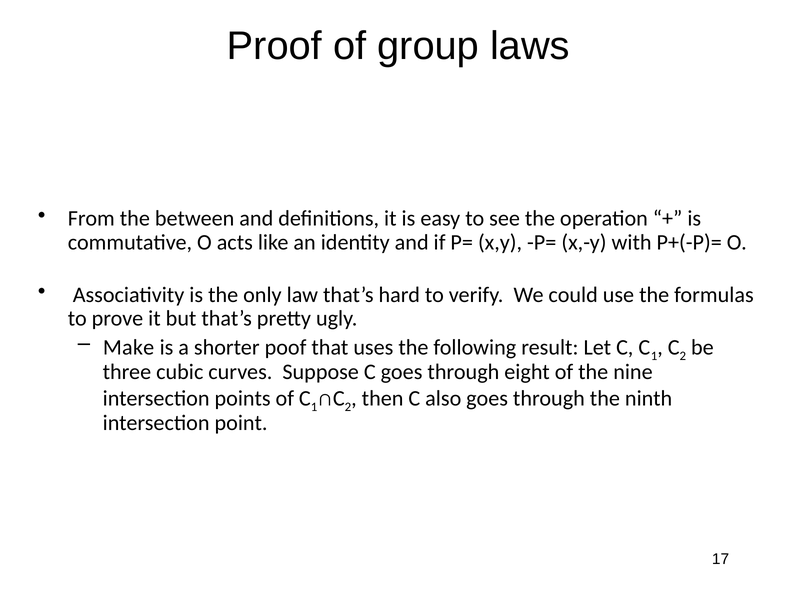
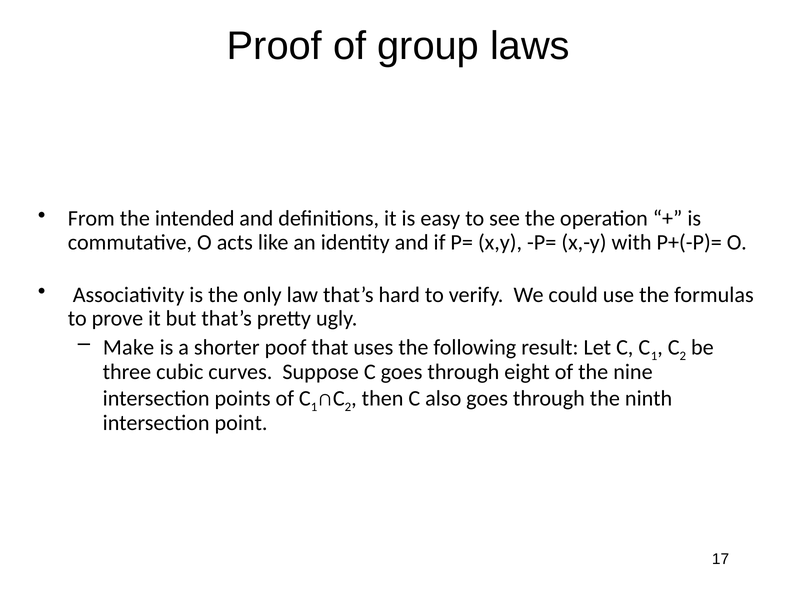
between: between -> intended (195, 218)
